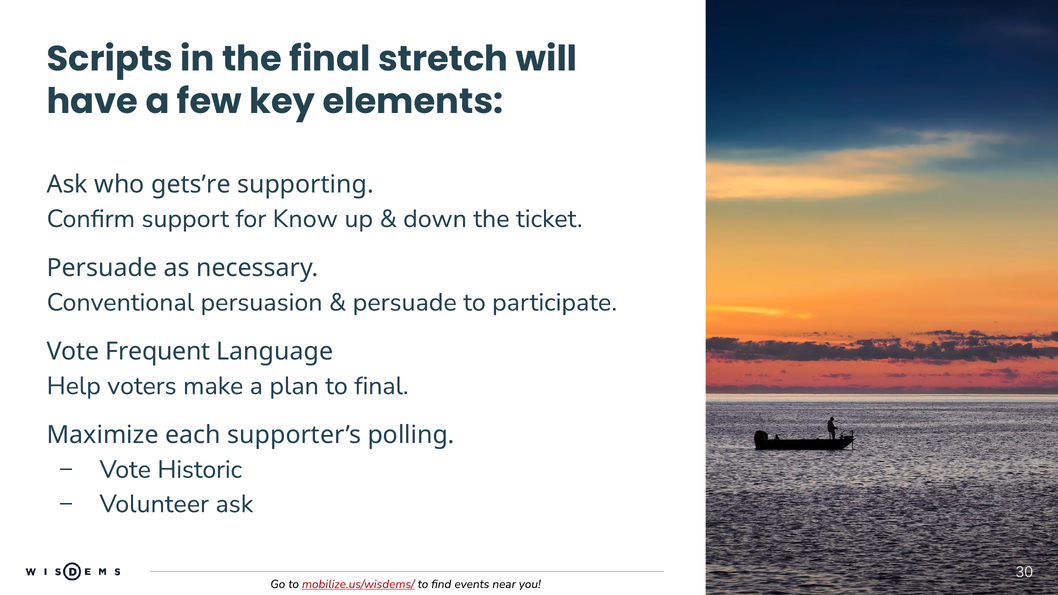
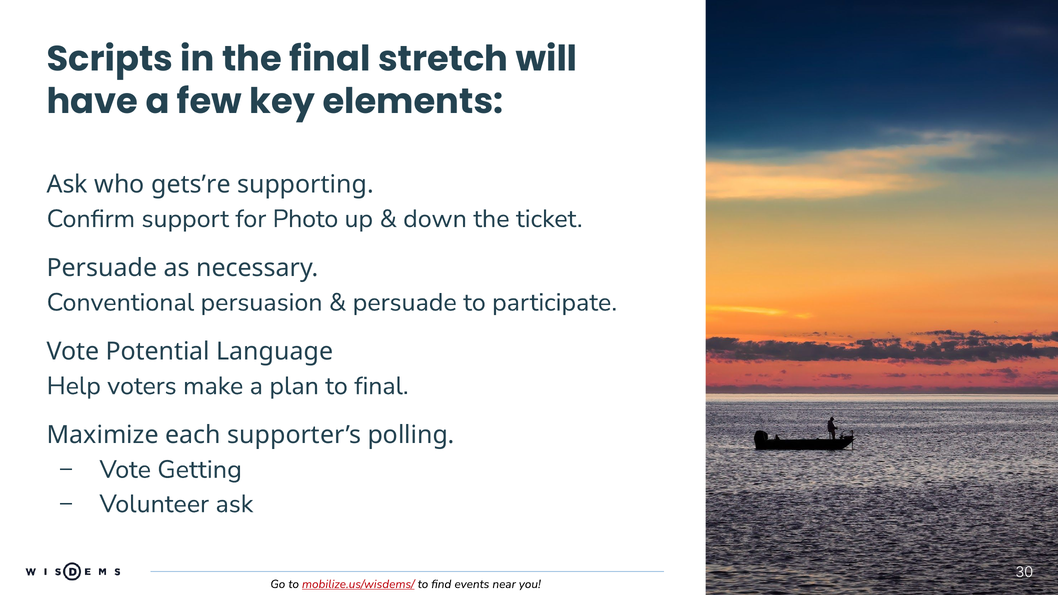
Know: Know -> Photo (305, 219)
Frequent: Frequent -> Potential (158, 352)
Historic: Historic -> Getting (200, 470)
